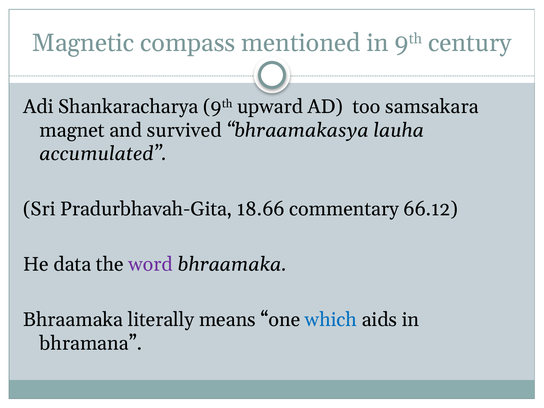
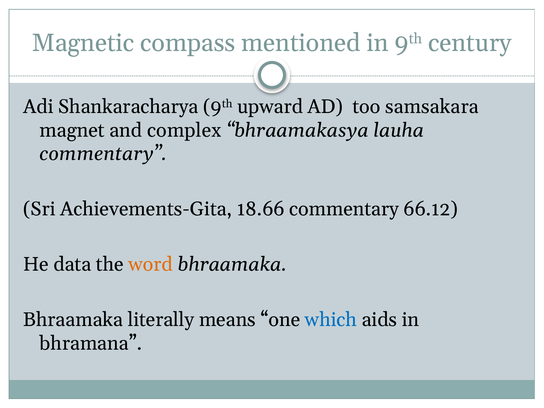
survived: survived -> complex (184, 130)
accumulated: accumulated -> commentary (103, 154)
Pradurbhavah-Gita: Pradurbhavah-Gita -> Achievements-Gita (146, 209)
word colour: purple -> orange (151, 264)
